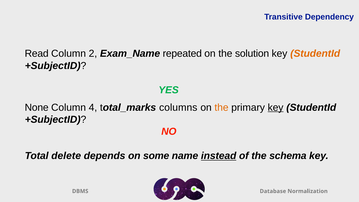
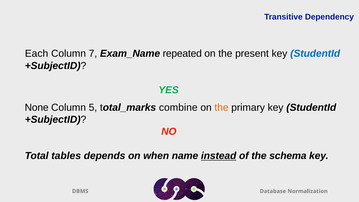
Read: Read -> Each (37, 54)
2: 2 -> 7 (93, 54)
solution: solution -> present (252, 54)
StudentId colour: orange -> blue (315, 54)
4: 4 -> 5 (93, 107)
columns: columns -> combine (178, 107)
key underline: present -> none (276, 107)
delete: delete -> tables (66, 156)
some: some -> when (156, 156)
